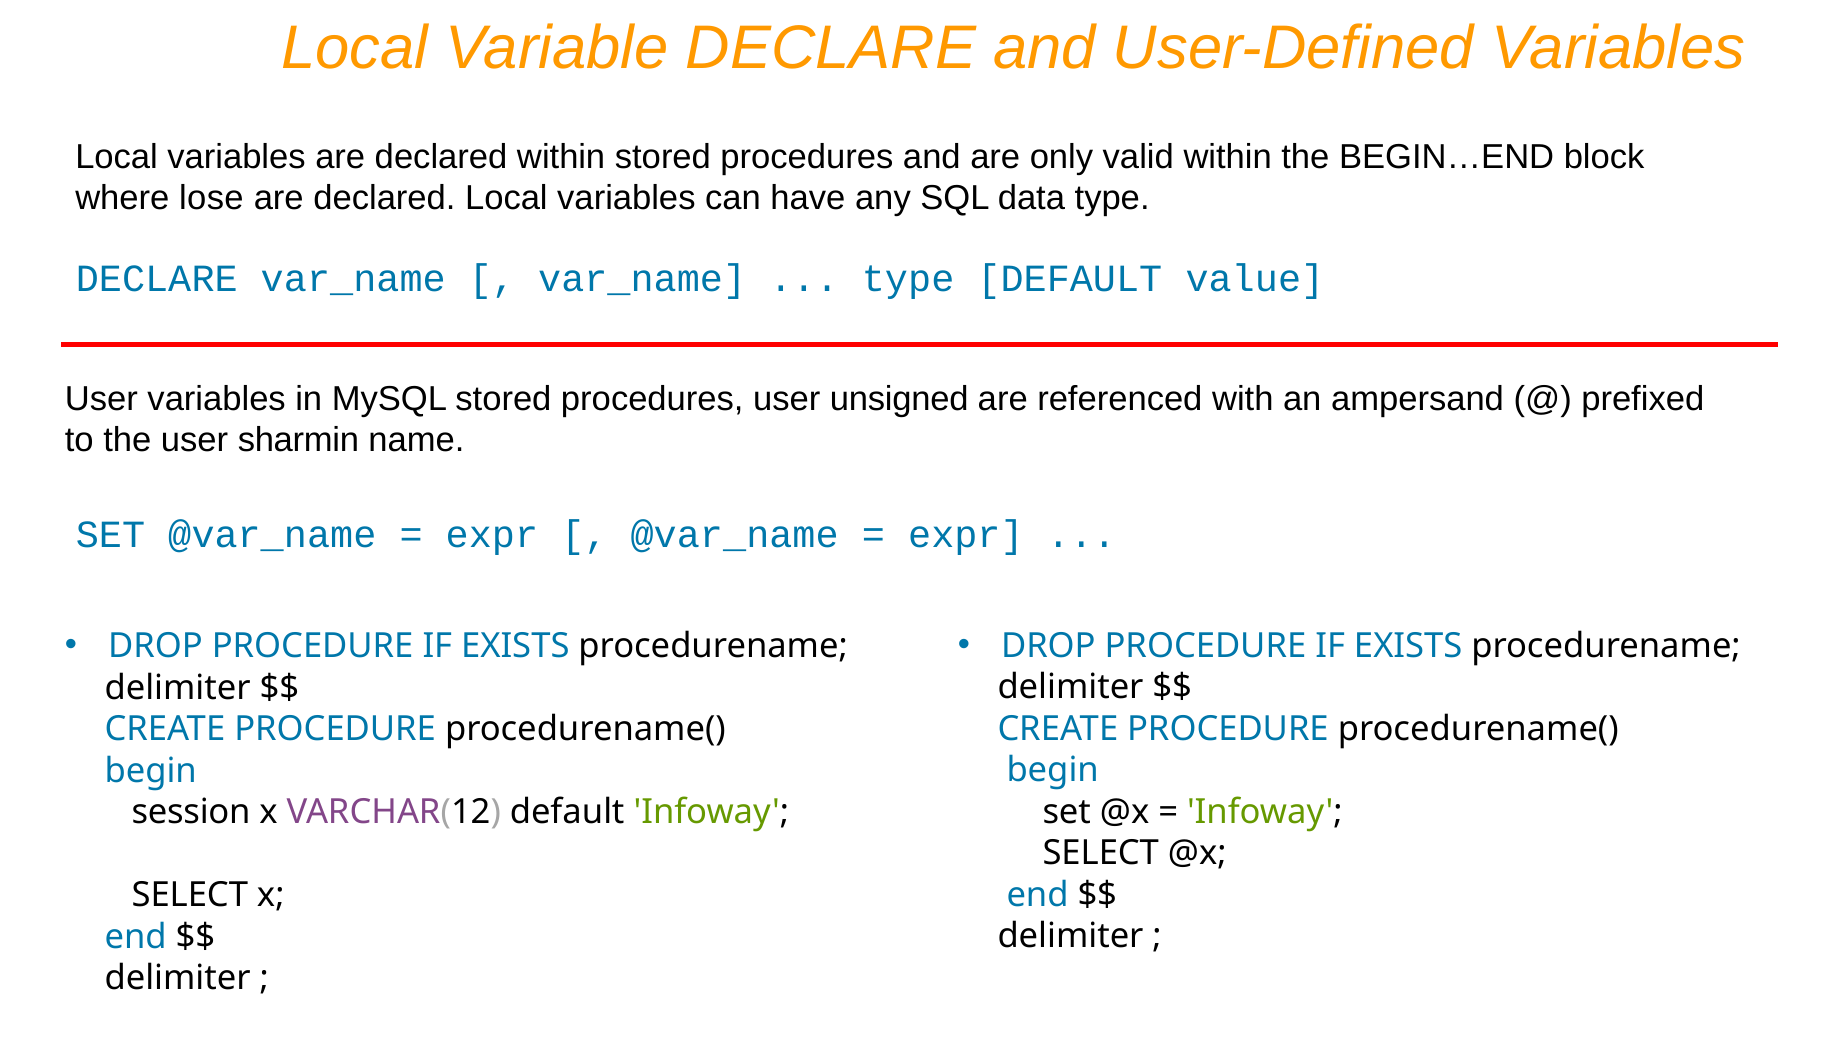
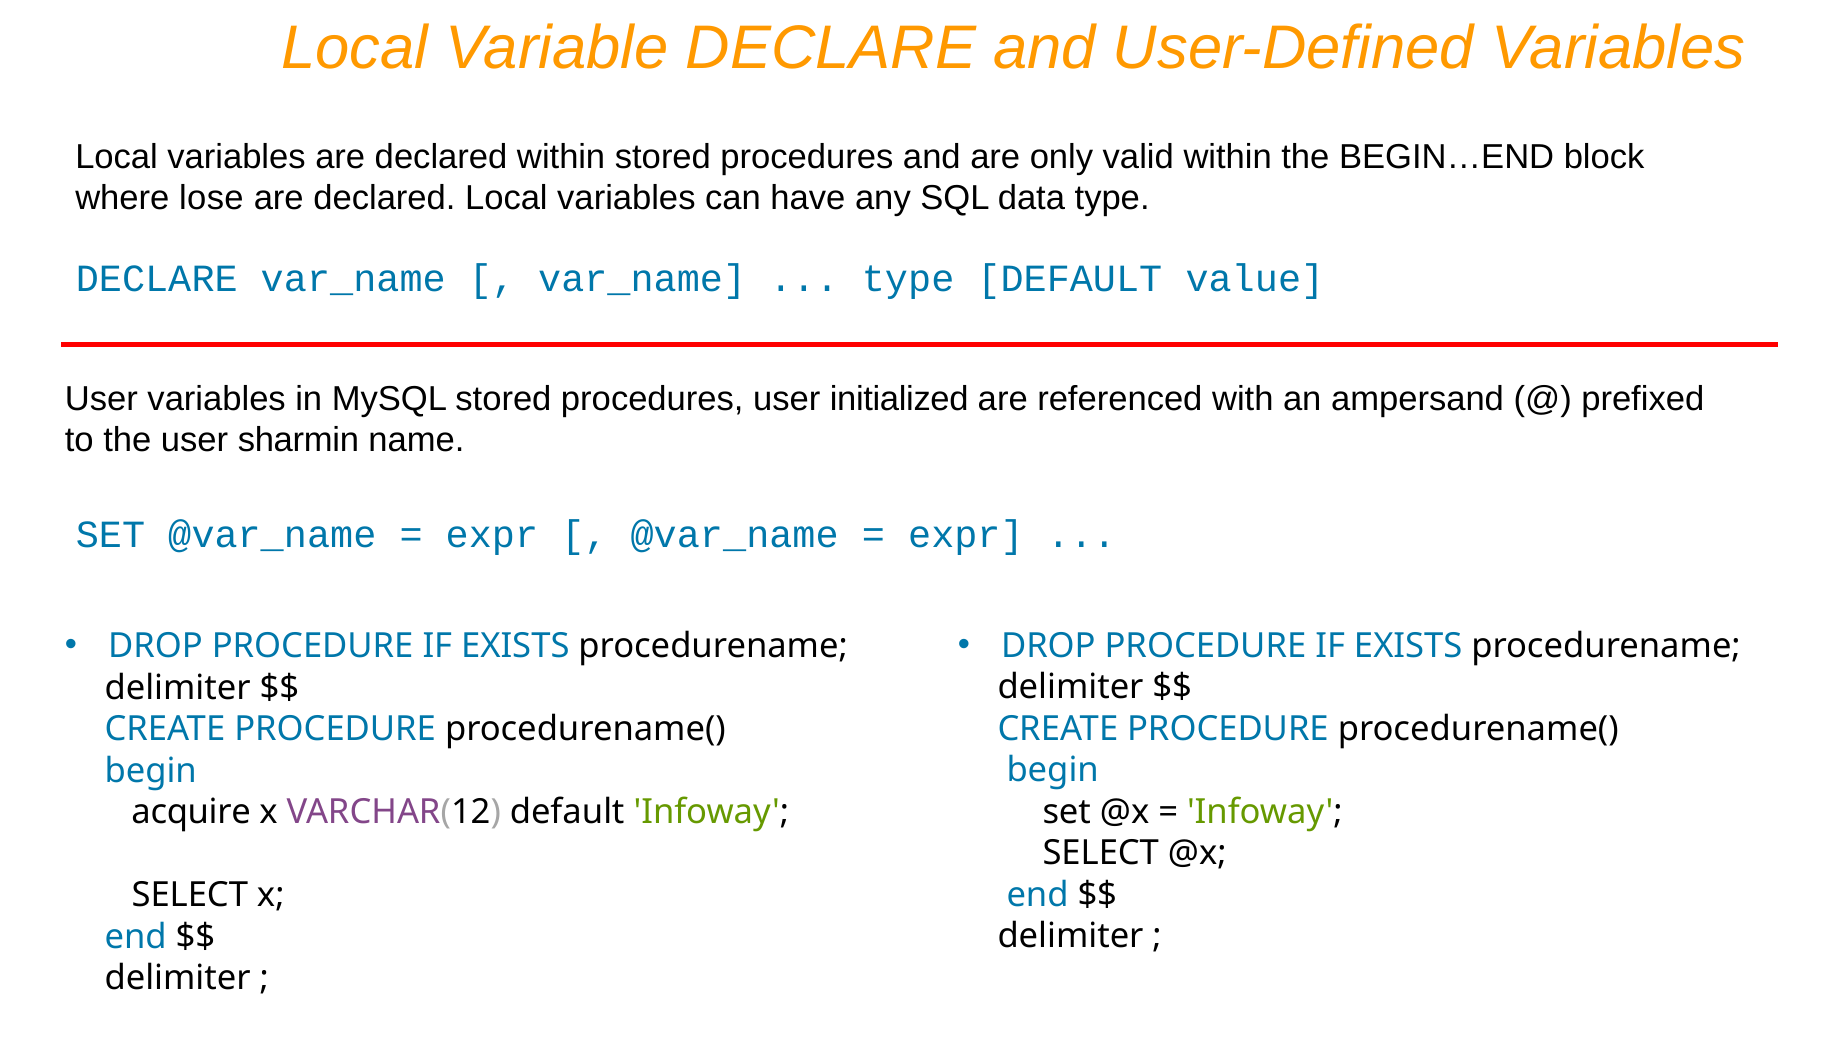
unsigned: unsigned -> initialized (899, 399)
session: session -> acquire (191, 812)
